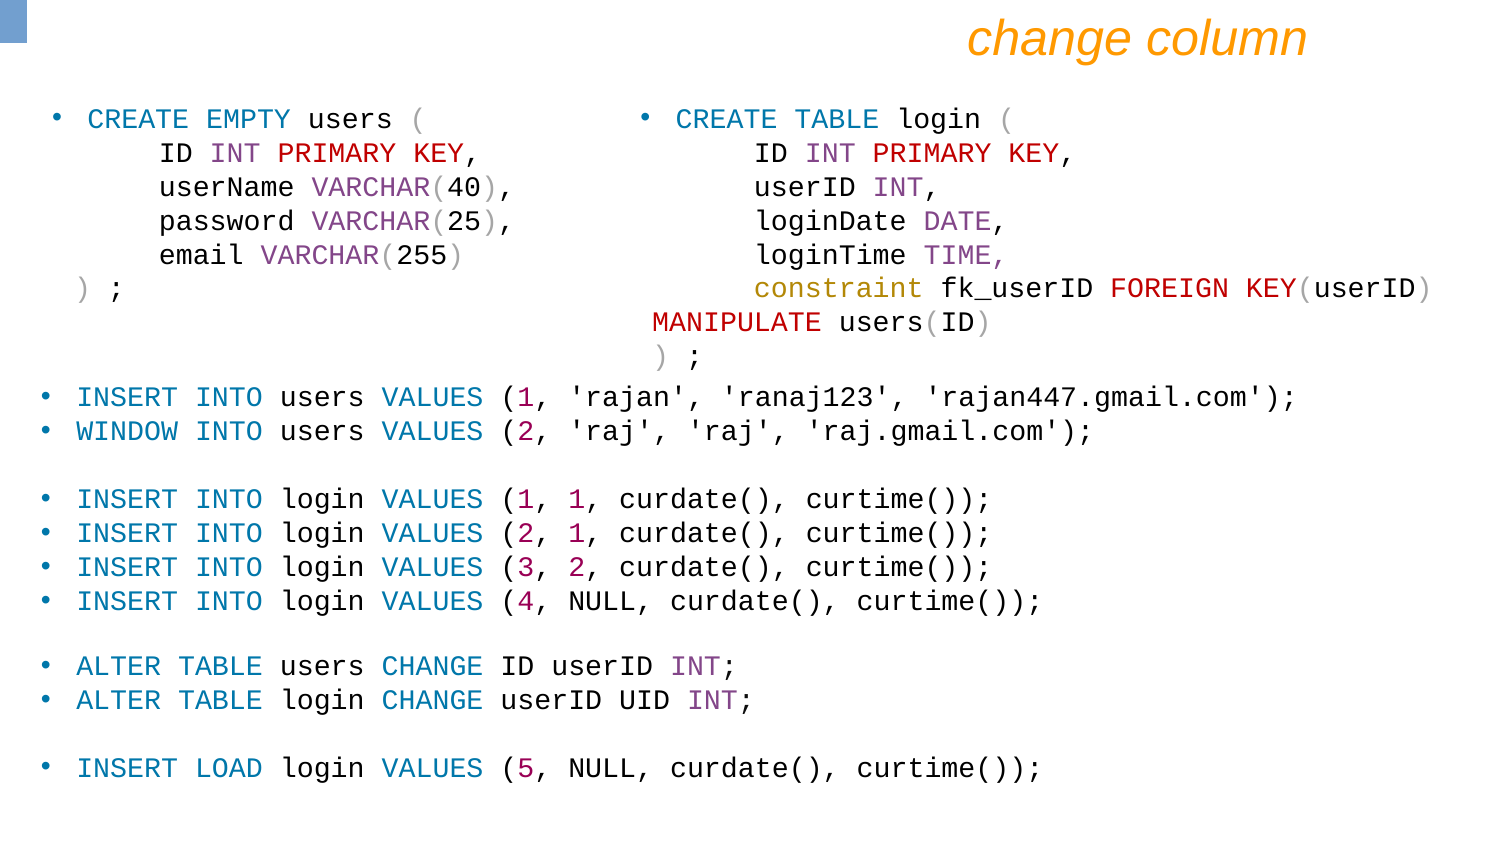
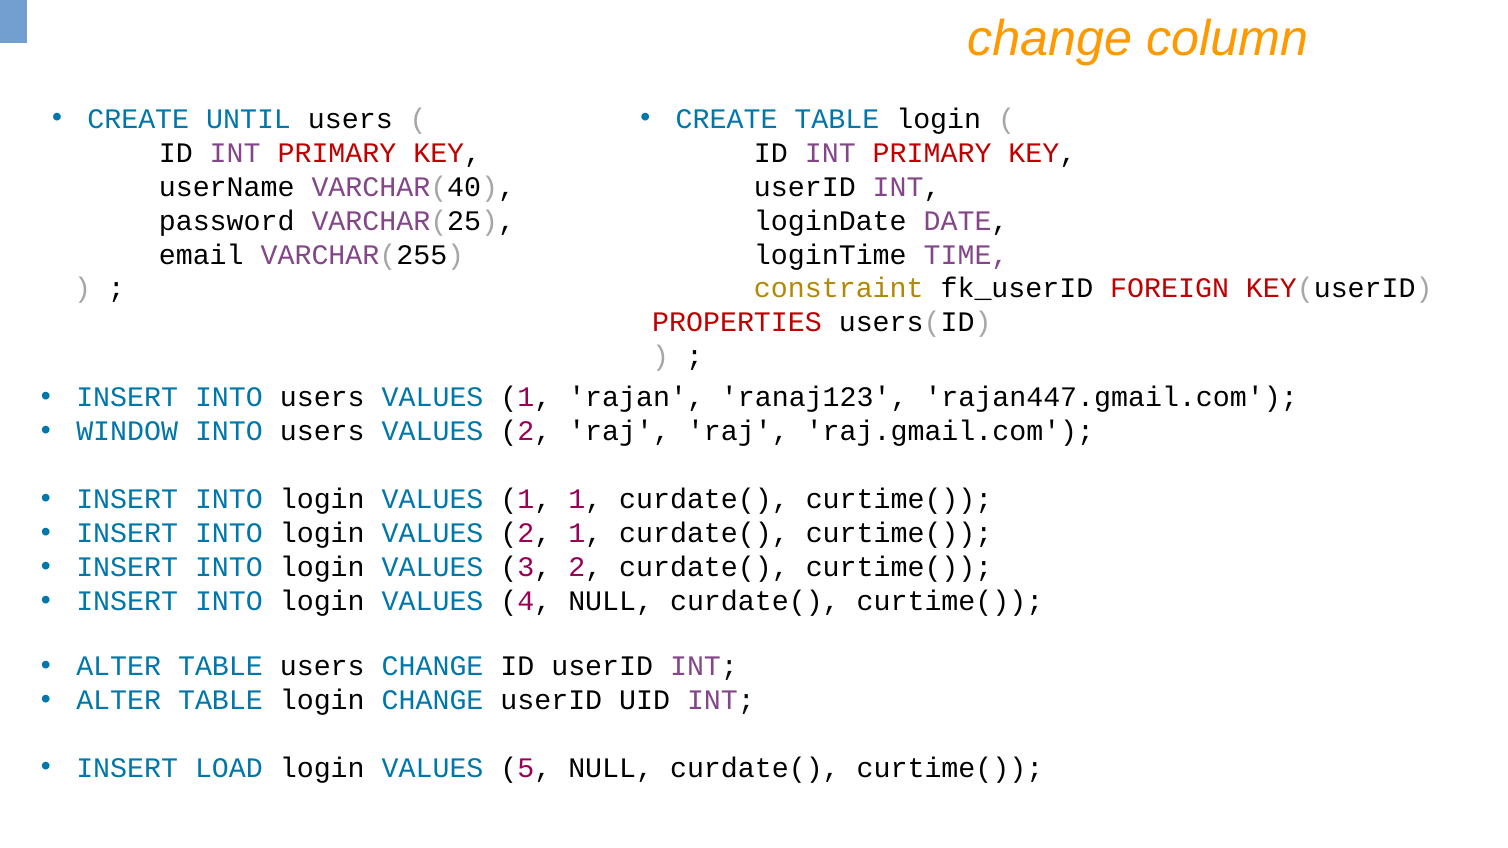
EMPTY: EMPTY -> UNTIL (249, 119)
MANIPULATE: MANIPULATE -> PROPERTIES (737, 323)
